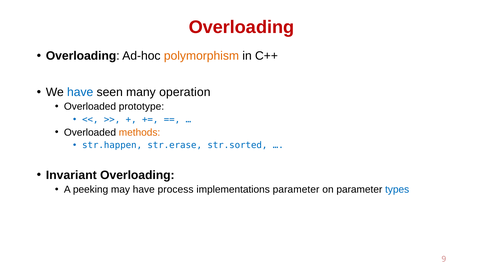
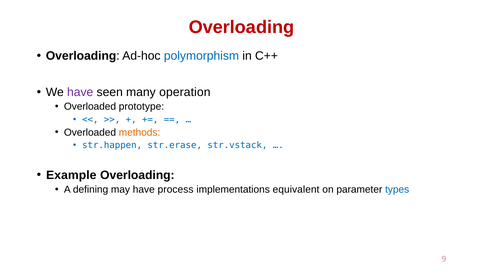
polymorphism colour: orange -> blue (201, 56)
have colour: blue -> purple (80, 92)
str.sorted: str.sorted -> str.vstack (237, 145)
Invariant: Invariant -> Example (71, 175)
peeking: peeking -> defining (91, 189)
implementations parameter: parameter -> equivalent (296, 189)
